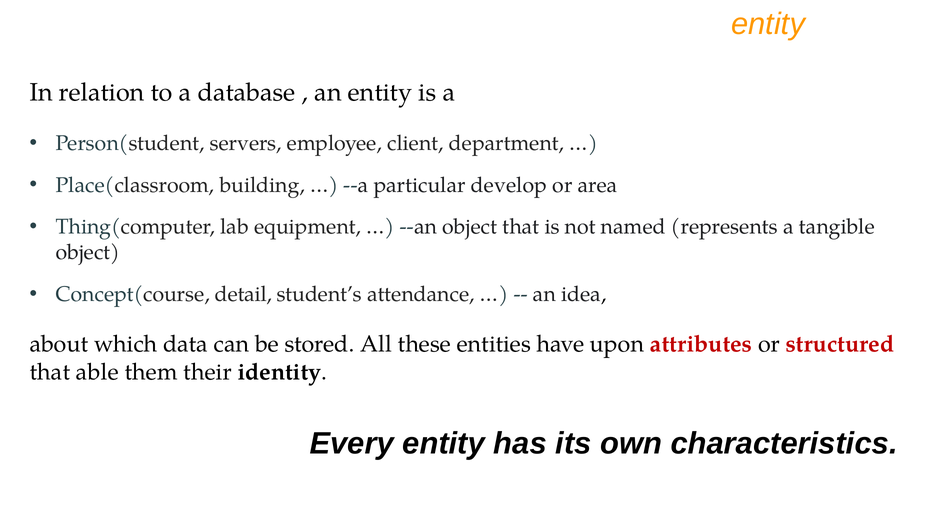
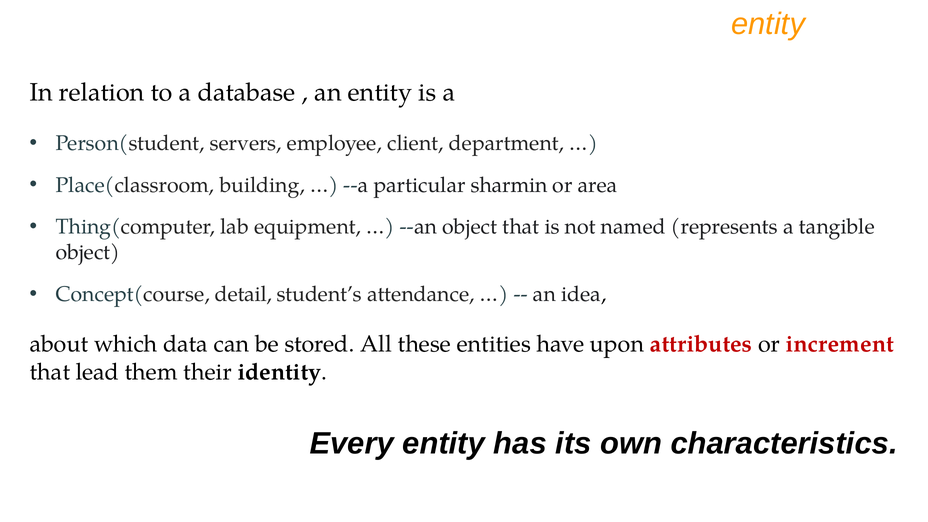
develop: develop -> sharmin (509, 185)
structured: structured -> increment (840, 344)
able: able -> lead (97, 372)
